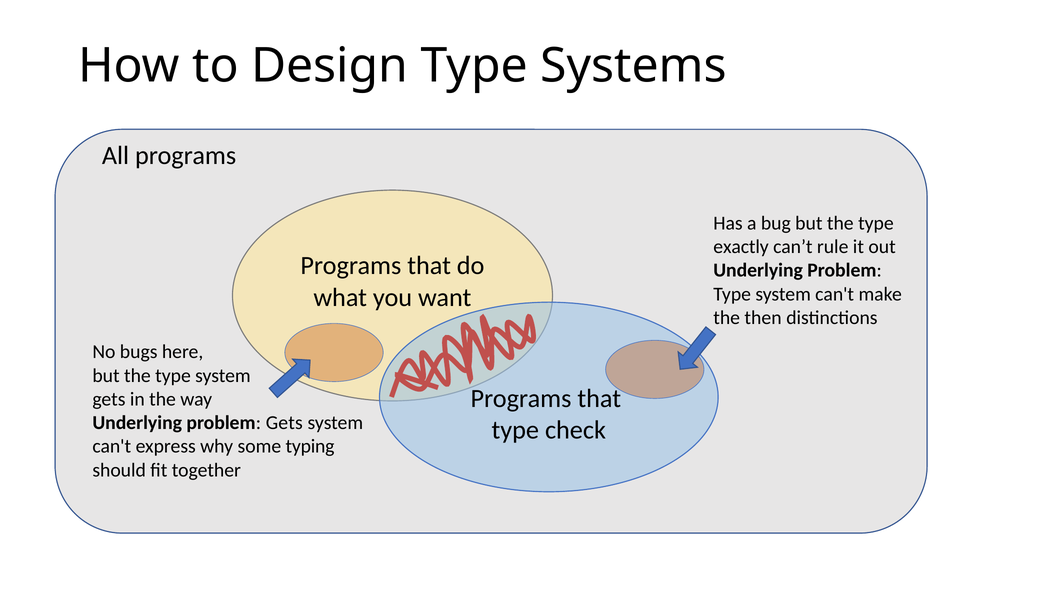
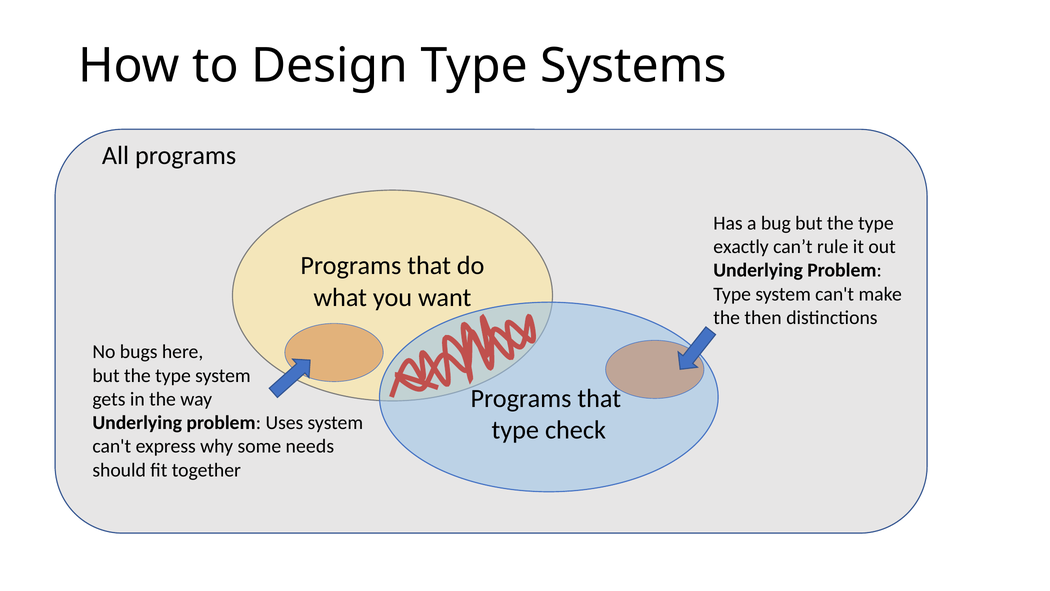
problem Gets: Gets -> Uses (284, 423)
typing: typing -> needs (310, 446)
